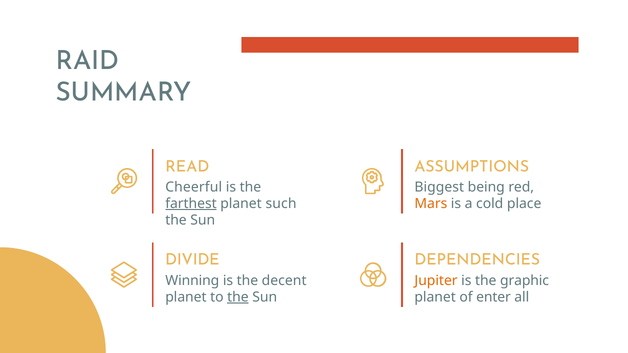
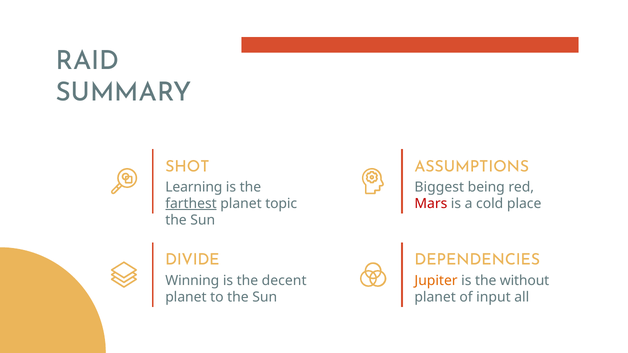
READ: READ -> SHOT (187, 166)
Cheerful: Cheerful -> Learning (194, 187)
such: such -> topic (281, 204)
Mars colour: orange -> red (431, 204)
graphic: graphic -> without (525, 281)
the underline: present -> none (238, 297)
enter: enter -> input (493, 297)
